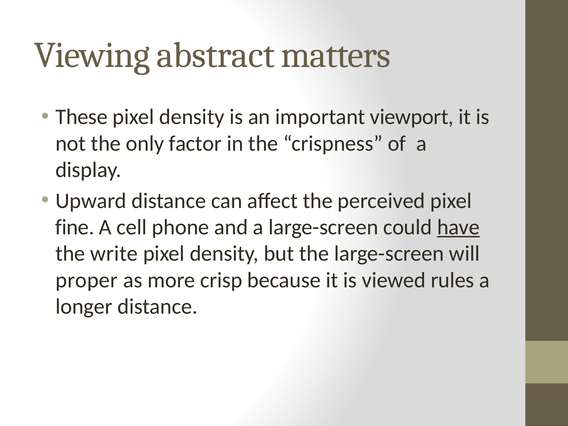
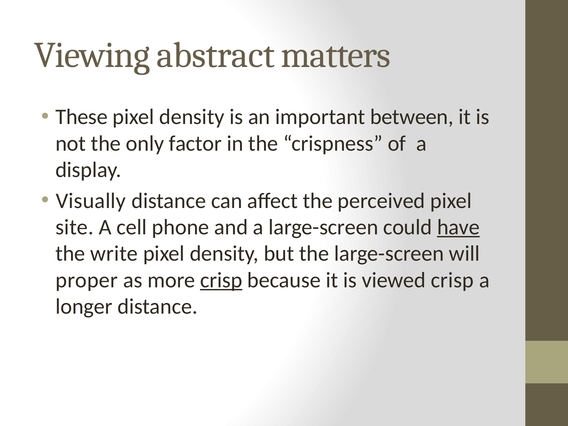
viewport: viewport -> between (412, 117)
Upward: Upward -> Visually (91, 201)
fine: fine -> site (75, 227)
crisp underline: none -> present (221, 280)
viewed rules: rules -> crisp (452, 280)
